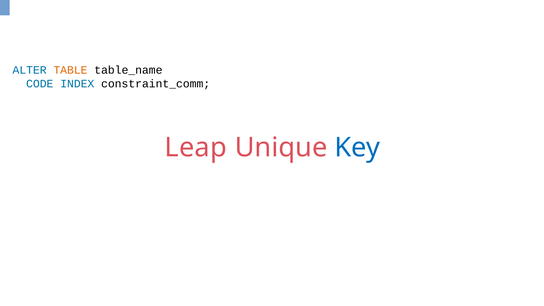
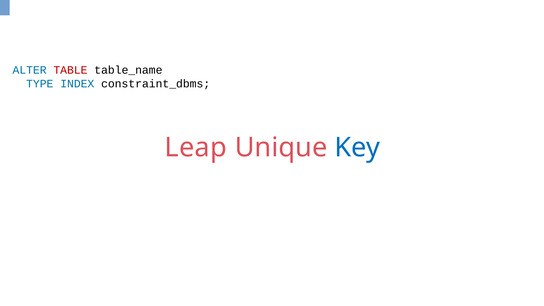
TABLE colour: orange -> red (70, 70)
CODE: CODE -> TYPE (40, 84)
constraint_comm: constraint_comm -> constraint_dbms (156, 84)
